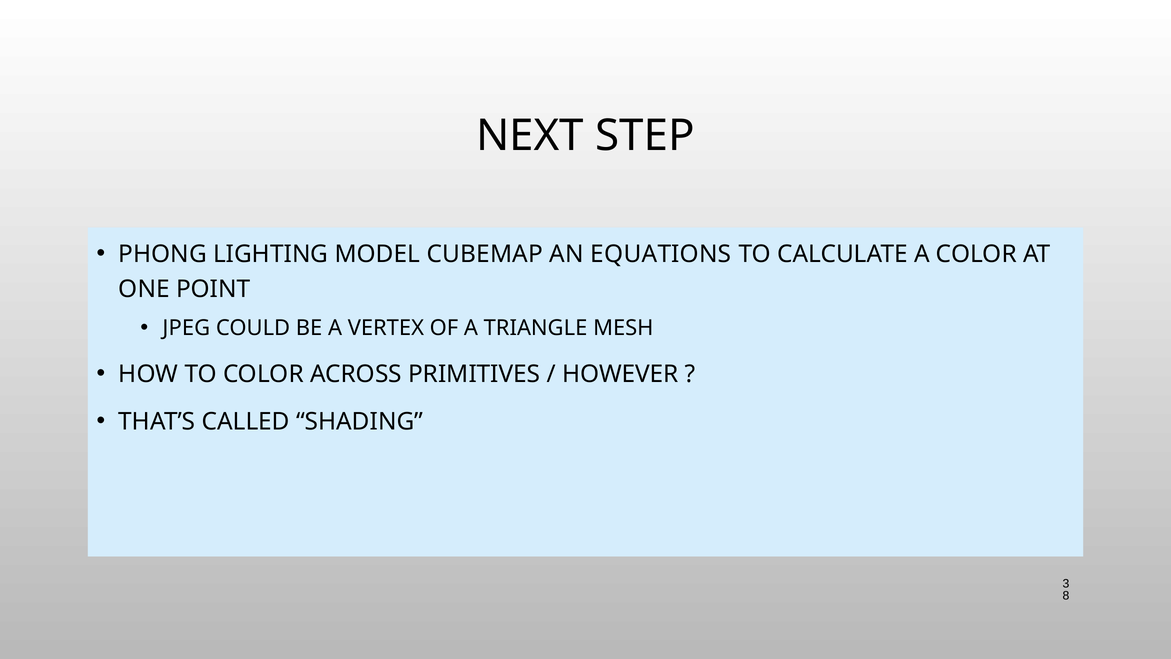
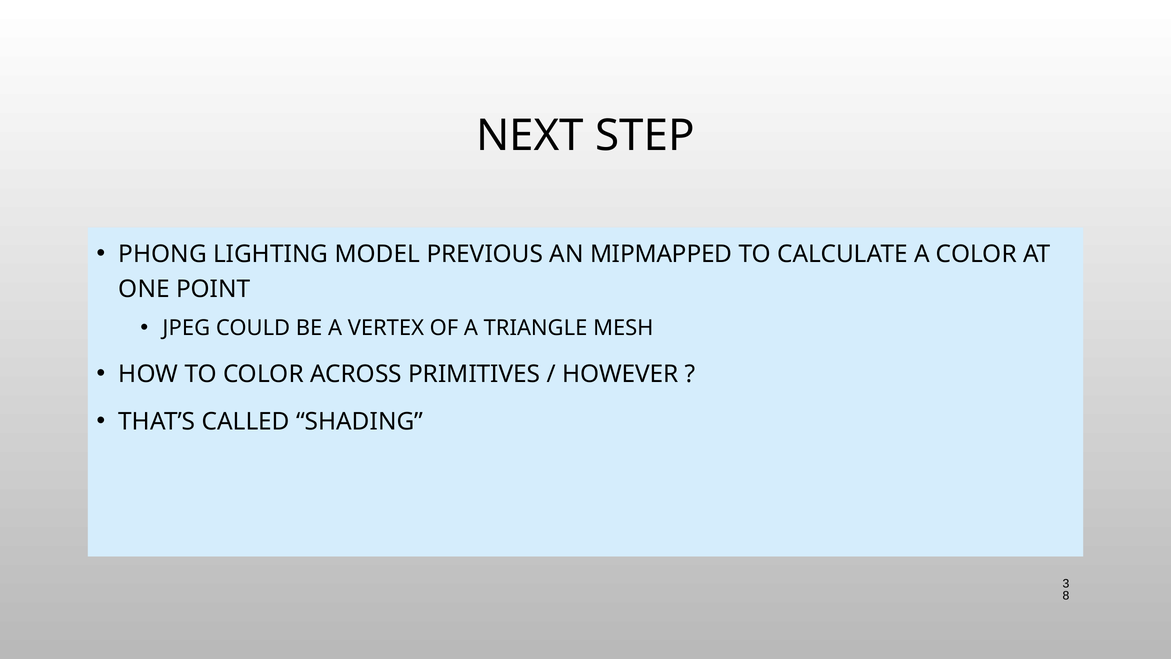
CUBEMAP: CUBEMAP -> PREVIOUS (485, 254)
EQUATIONS: EQUATIONS -> MIPMAPPED (661, 254)
